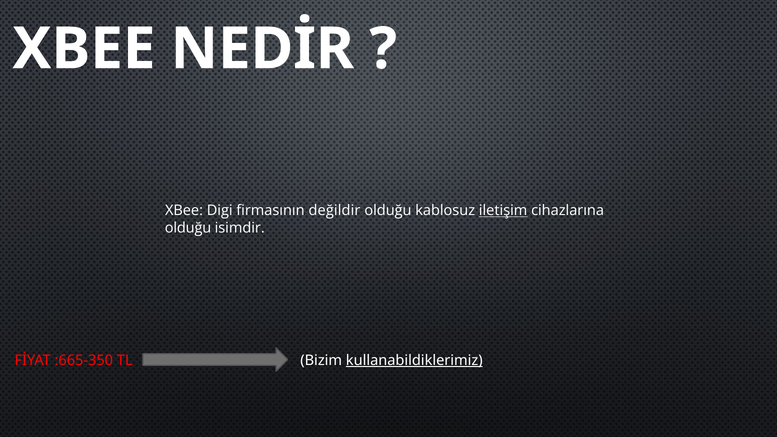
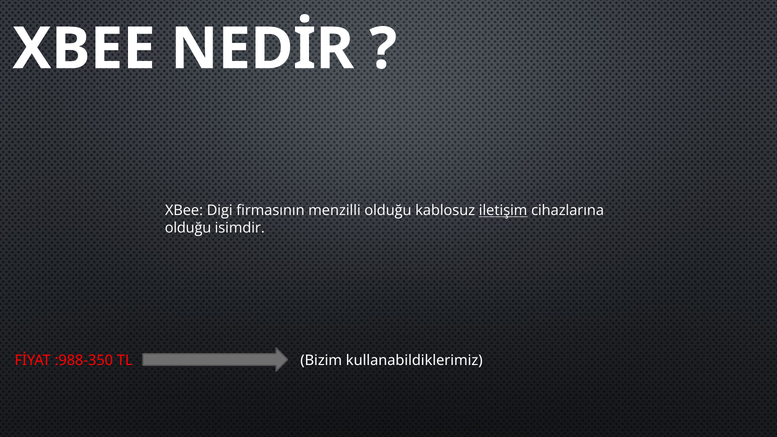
değildir: değildir -> menzilli (335, 211)
:665-350: :665-350 -> :988-350 (84, 360)
kullanabildiklerimiz underline: present -> none (414, 360)
